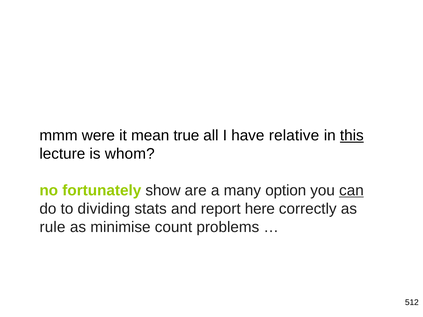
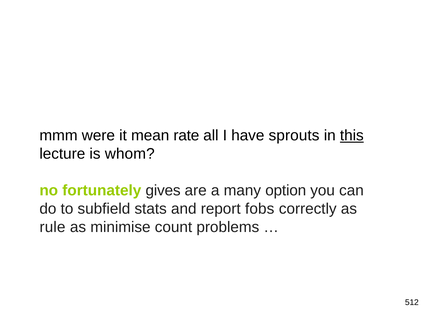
true: true -> rate (186, 136)
relative: relative -> sprouts (294, 136)
show: show -> gives (163, 191)
can underline: present -> none (351, 191)
dividing: dividing -> subfield (104, 209)
here: here -> fobs (260, 209)
